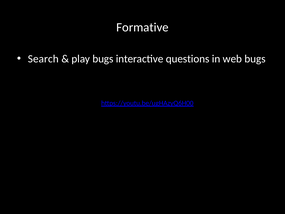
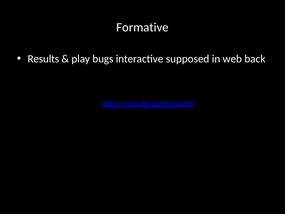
Search: Search -> Results (43, 59)
questions: questions -> supposed (188, 59)
web bugs: bugs -> back (255, 59)
